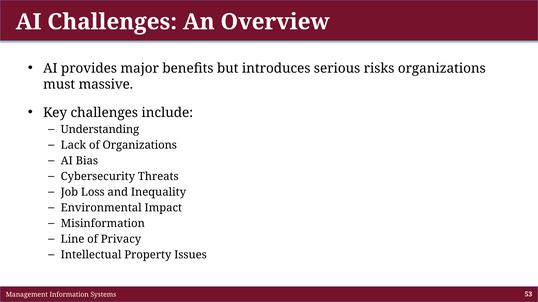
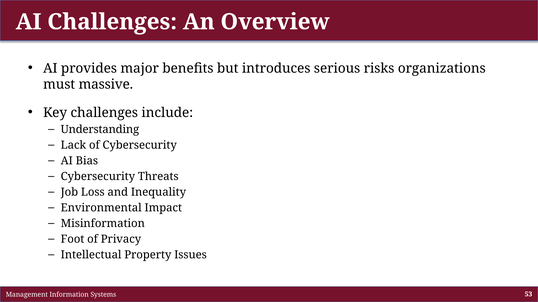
of Organizations: Organizations -> Cybersecurity (140, 145)
Line: Line -> Foot (73, 240)
